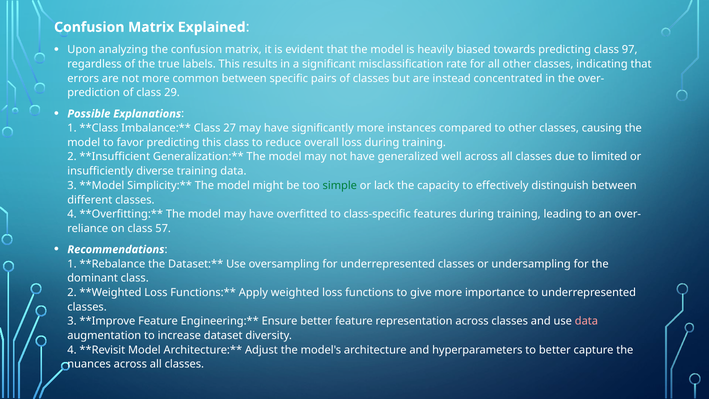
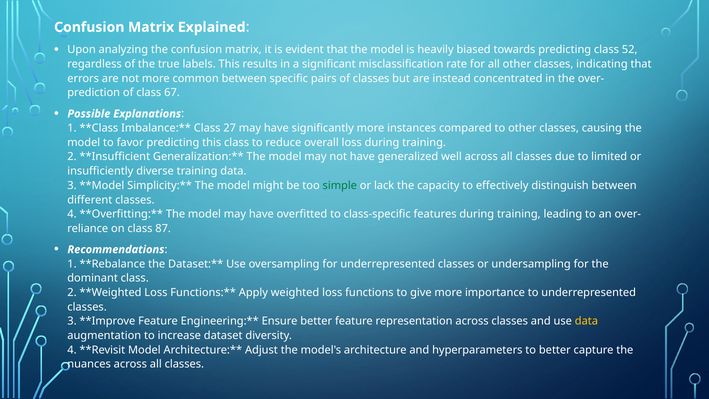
97: 97 -> 52 (630, 50)
29: 29 -> 67 (172, 93)
57: 57 -> 87 (163, 228)
data colour: pink -> yellow (586, 321)
